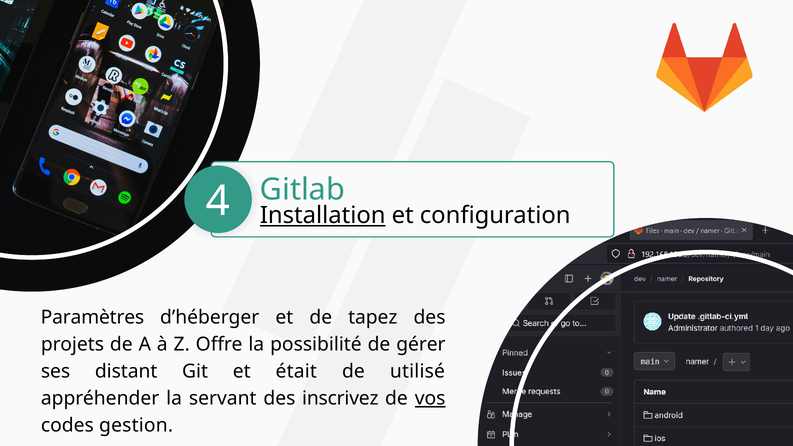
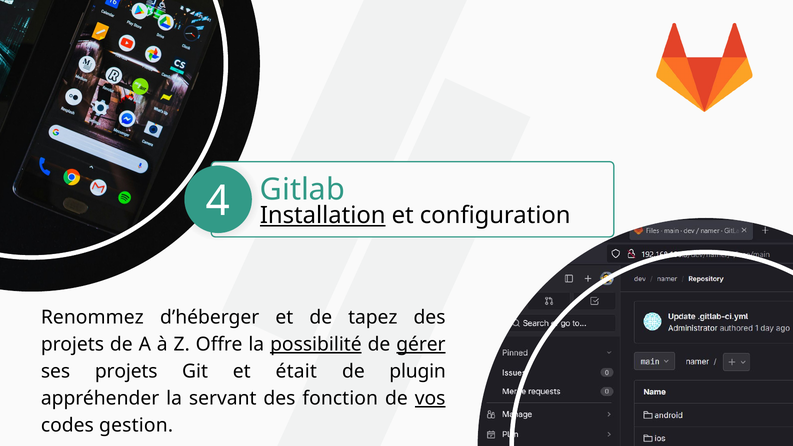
Paramètres: Paramètres -> Renommez (92, 318)
possibilité underline: none -> present (316, 345)
gérer underline: none -> present (421, 345)
ses distant: distant -> projets (126, 371)
utilisé: utilisé -> plugin (418, 371)
inscrivez: inscrivez -> fonction (340, 398)
